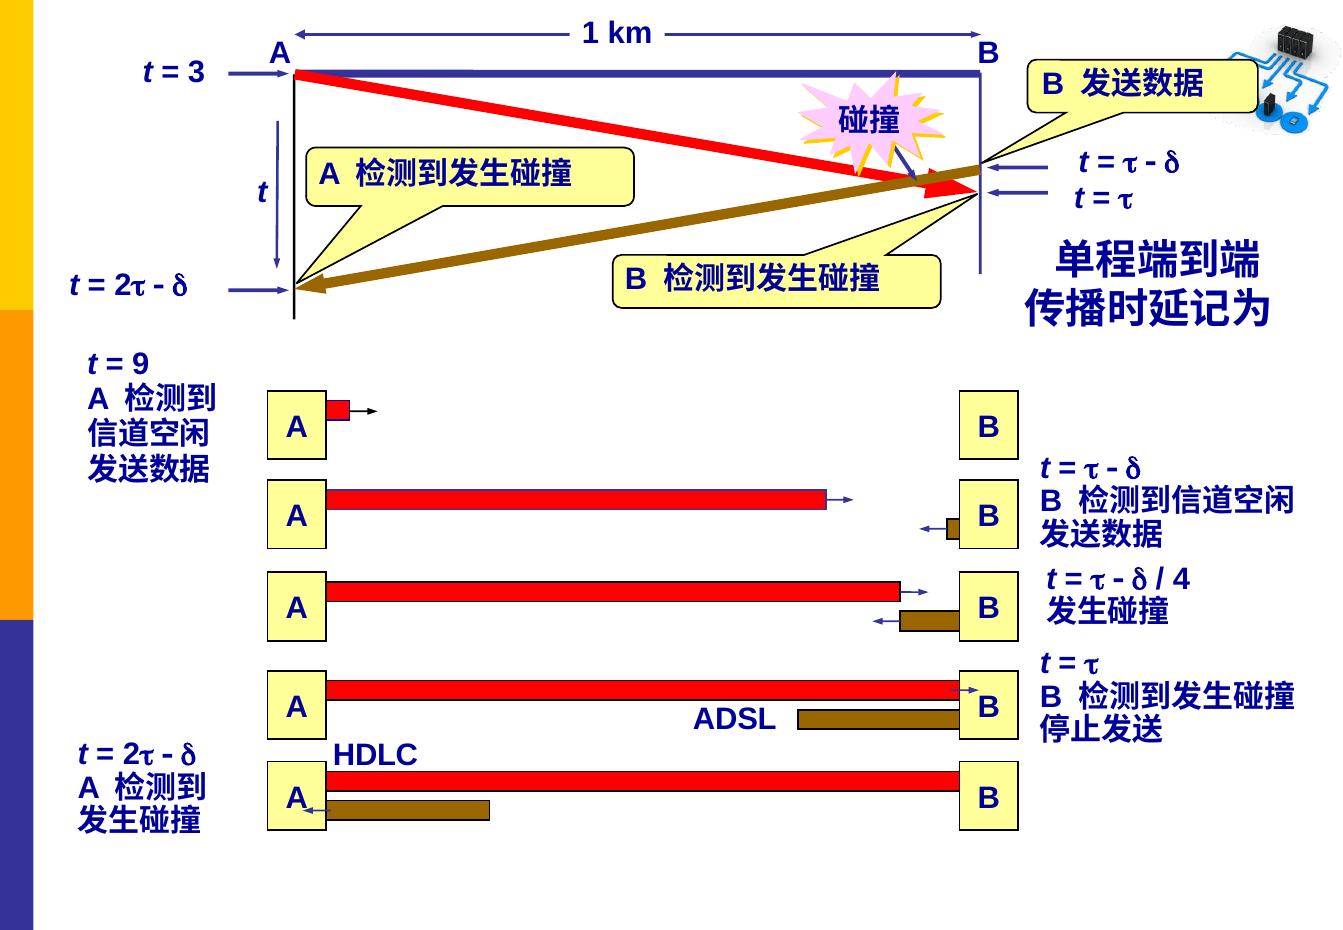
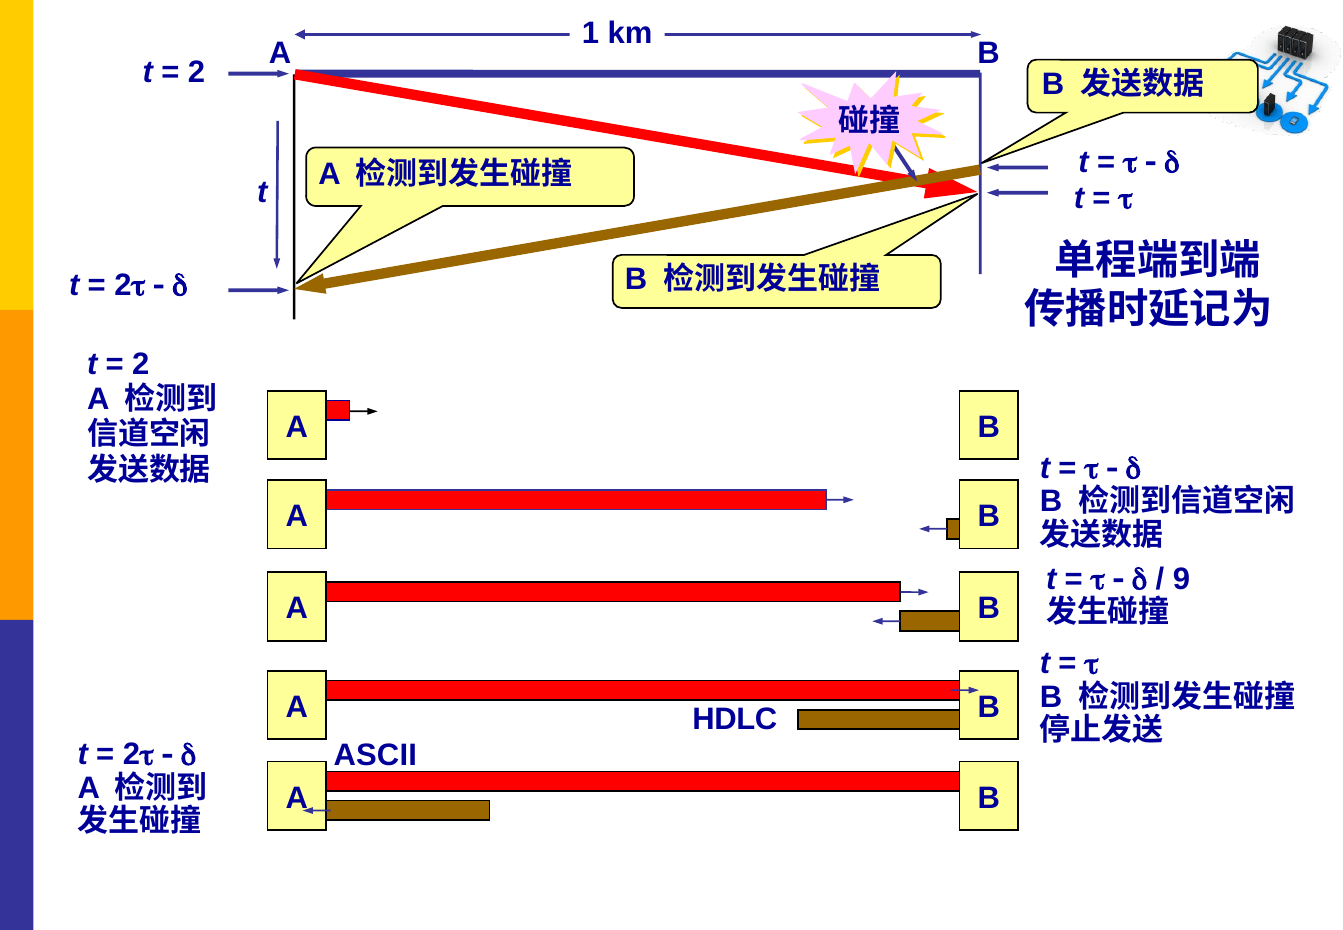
3: 3 -> 2 (197, 73)
9: 9 -> 2 (141, 364)
4: 4 -> 9 (1181, 579)
ADSL: ADSL -> HDLC (735, 719)
HDLC: HDLC -> ASCII (375, 755)
